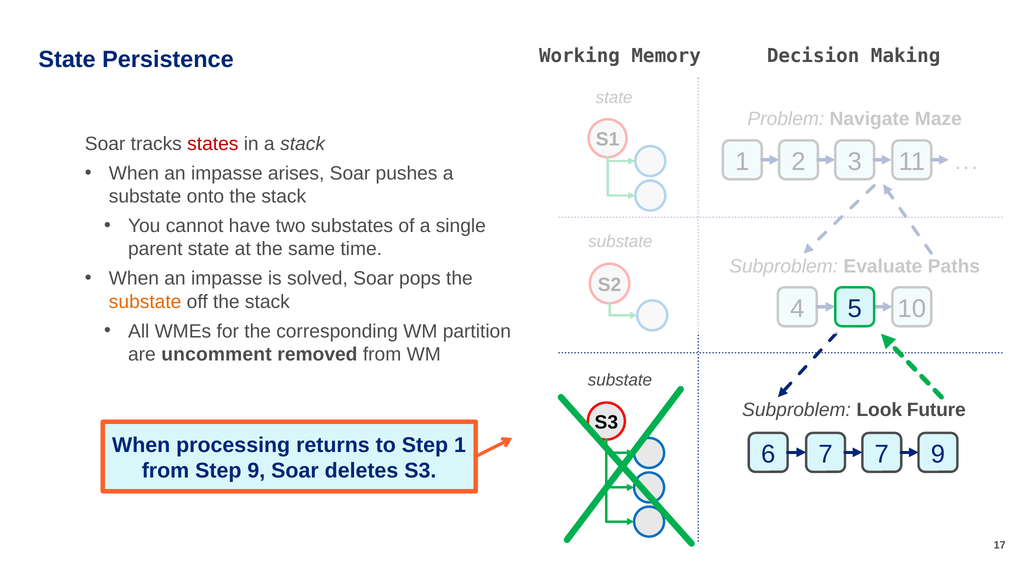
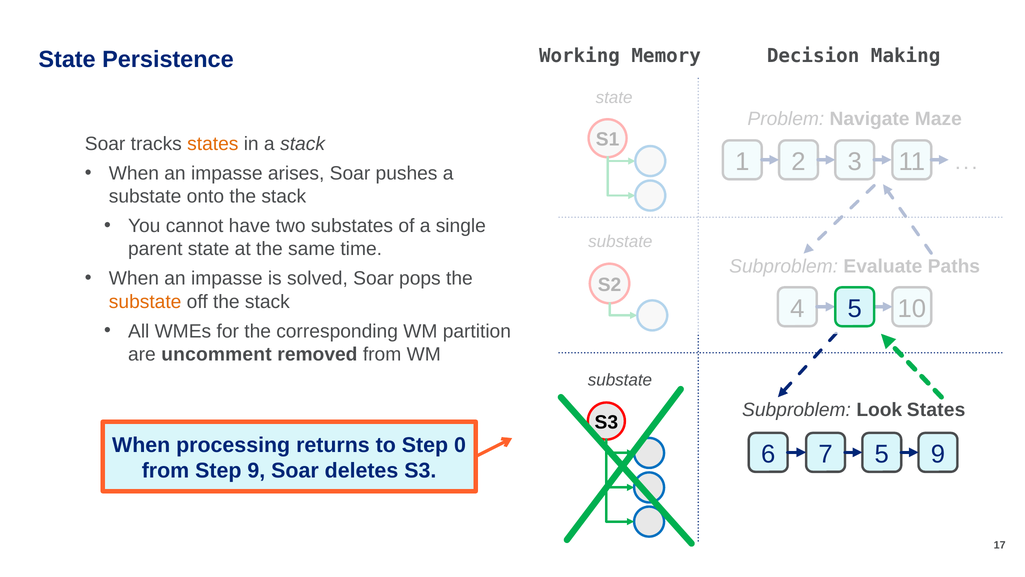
states colour: red -> orange (213, 144)
Look Future: Future -> States (936, 410)
Step 1: 1 -> 0 (460, 445)
7 7: 7 -> 5 (882, 454)
